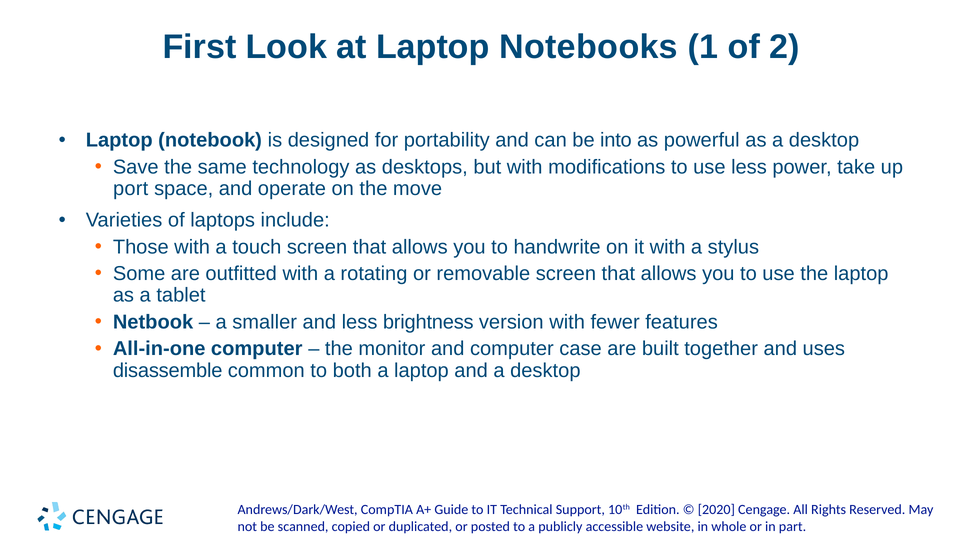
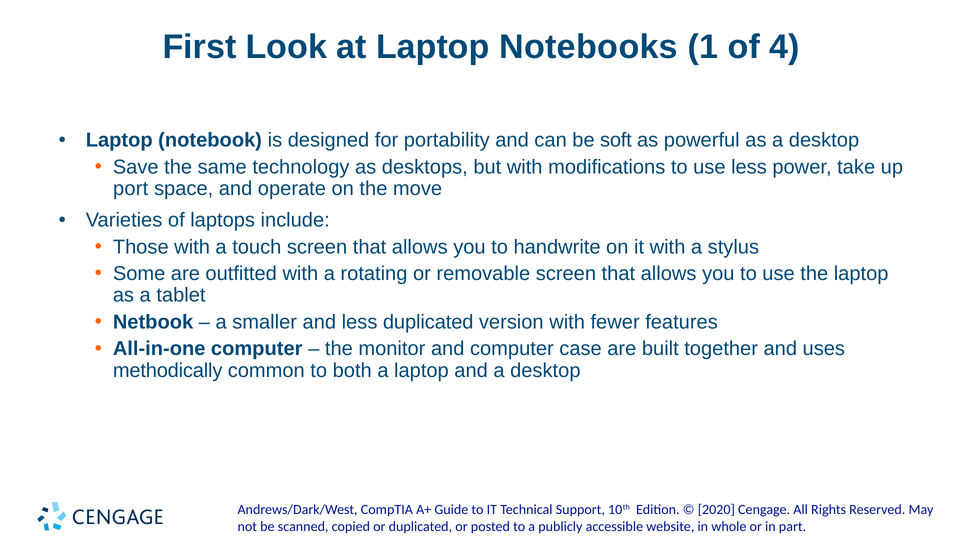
2: 2 -> 4 (784, 47)
into: into -> soft (616, 140)
less brightness: brightness -> duplicated (428, 322)
disassemble: disassemble -> methodically (168, 370)
